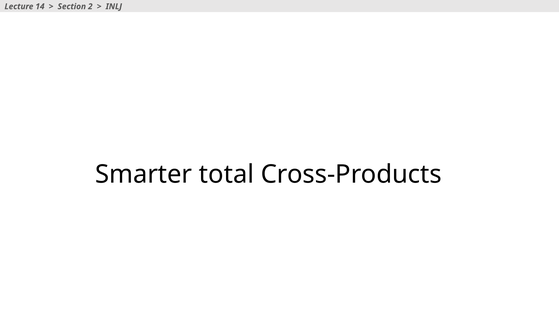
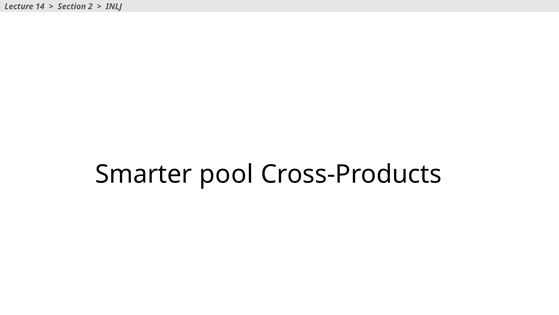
total: total -> pool (226, 174)
